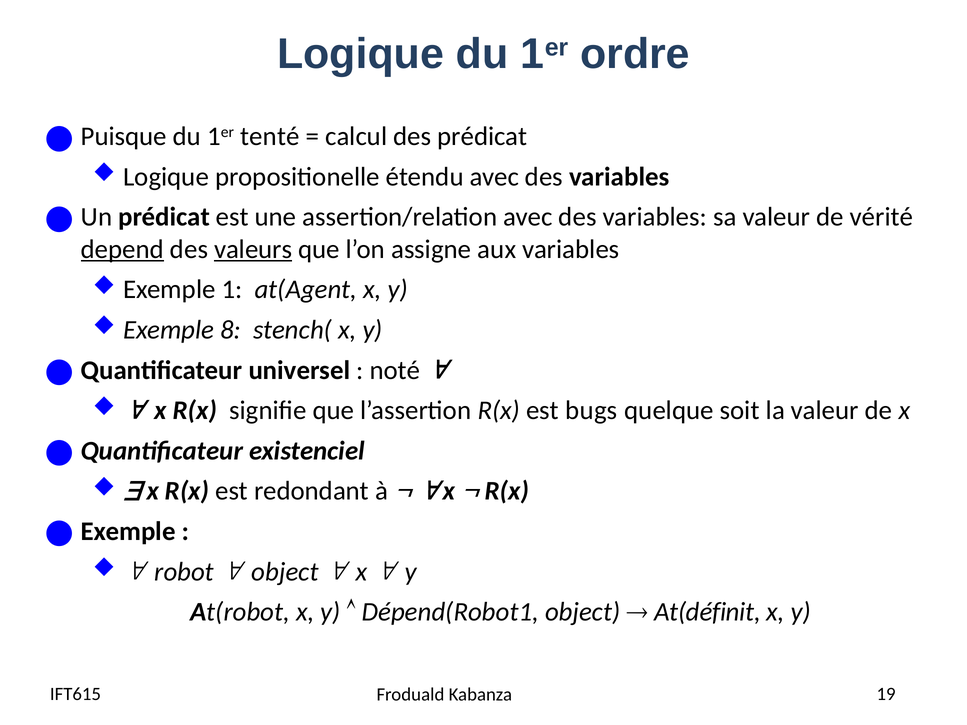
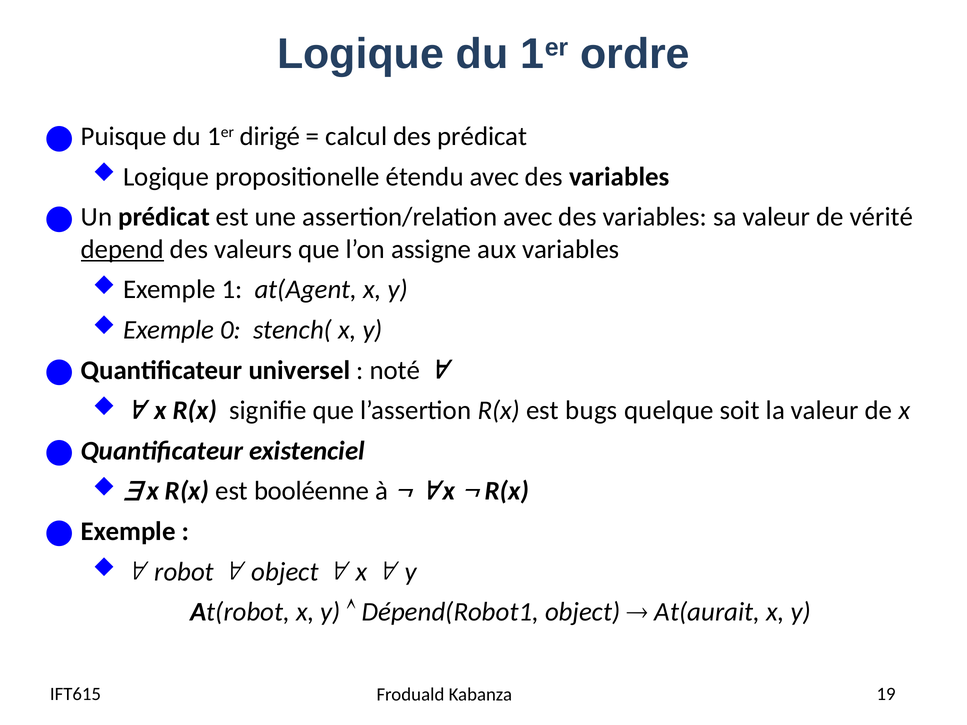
tenté: tenté -> dirigé (270, 136)
valeurs underline: present -> none (253, 249)
8: 8 -> 0 (231, 330)
redondant: redondant -> booléenne (312, 491)
At(définit: At(définit -> At(aurait (707, 612)
